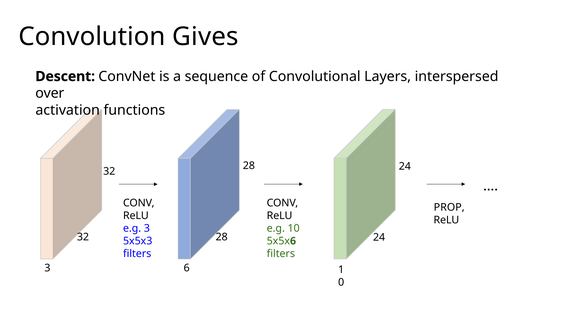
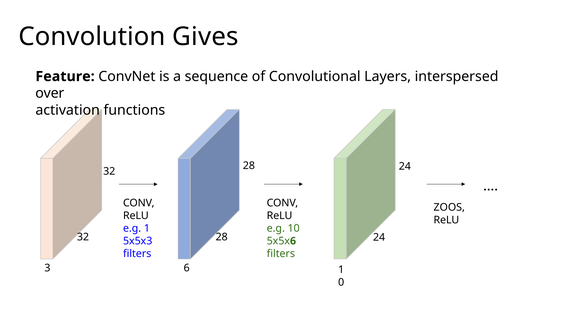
Descent: Descent -> Feature (65, 76)
PROP: PROP -> ZOOS (449, 207)
e.g 3: 3 -> 1 (147, 228)
